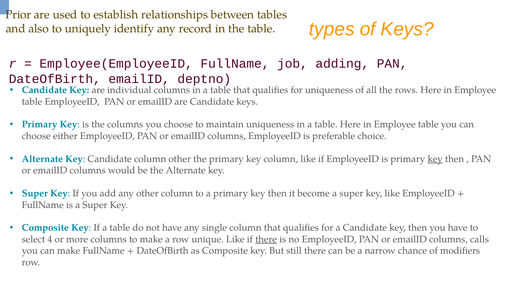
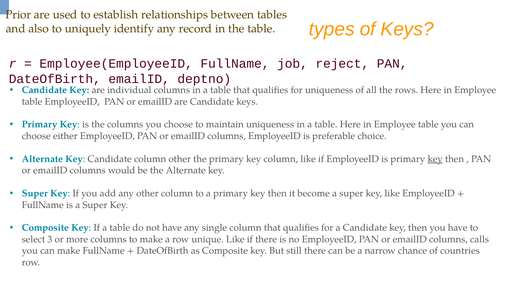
adding: adding -> reject (342, 64)
4: 4 -> 3 (50, 240)
there underline: present -> none (266, 240)
modifiers: modifiers -> countries (460, 251)
